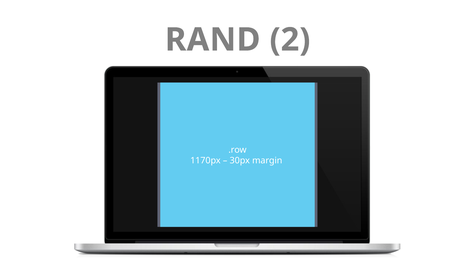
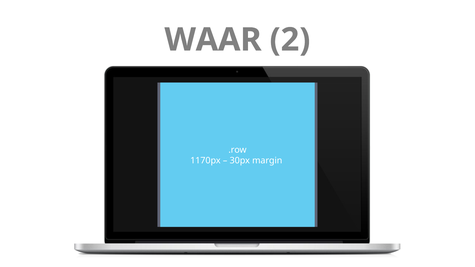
RAND: RAND -> WAAR (213, 40)
